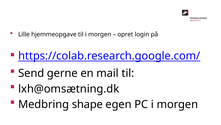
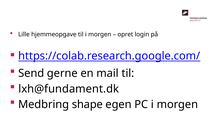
lxh@omsætning.dk: lxh@omsætning.dk -> lxh@fundament.dk (69, 88)
